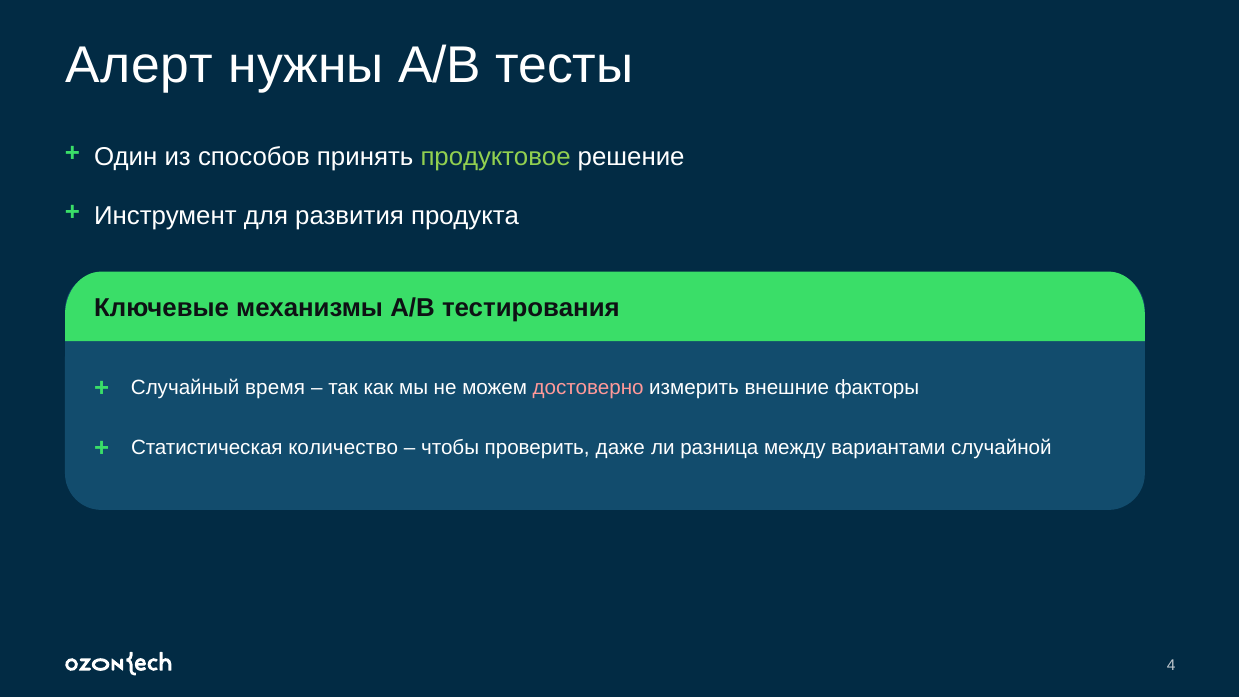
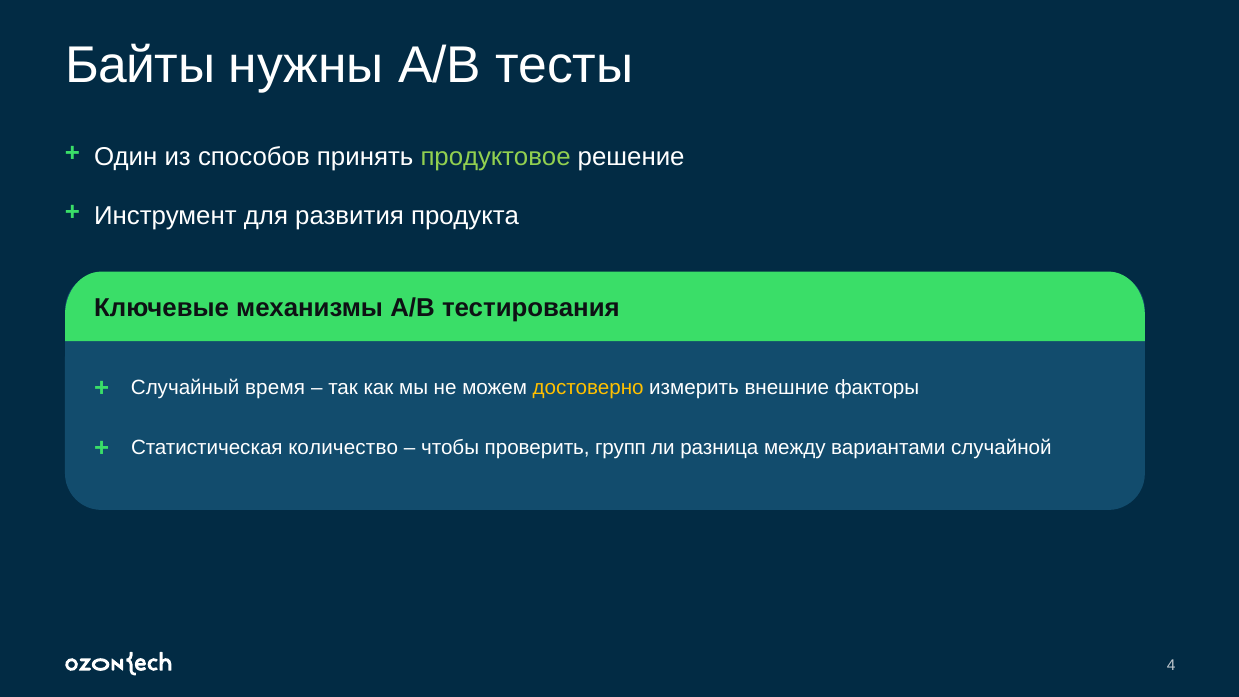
Алерт: Алерт -> Байты (140, 65)
достоверно colour: pink -> yellow (588, 387)
даже: даже -> групп (620, 447)
